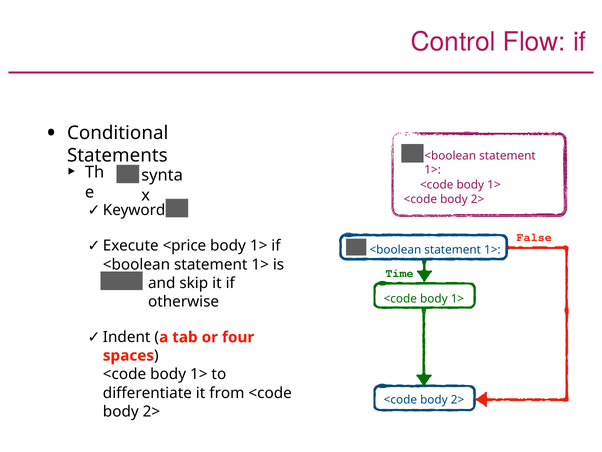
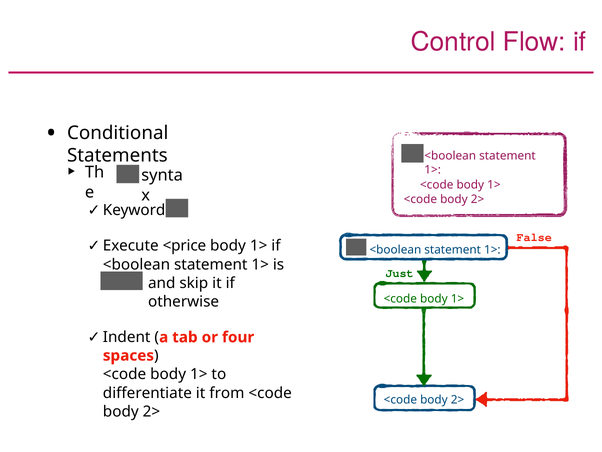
Time: Time -> Just (400, 273)
